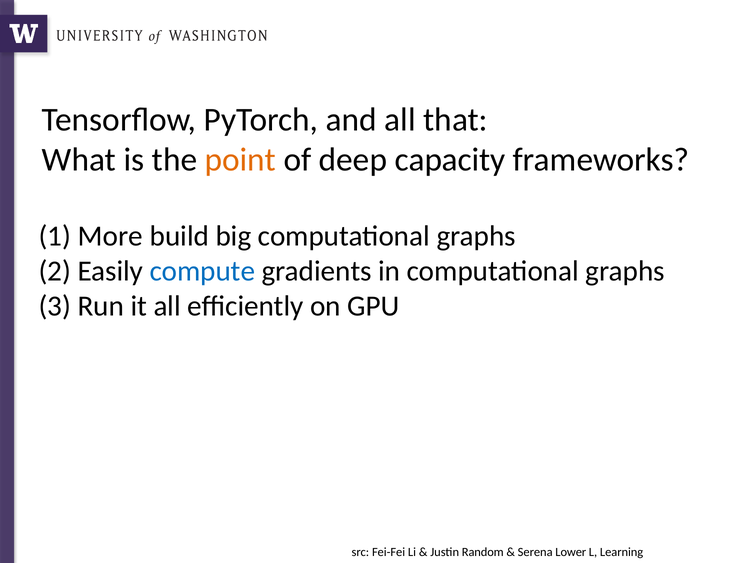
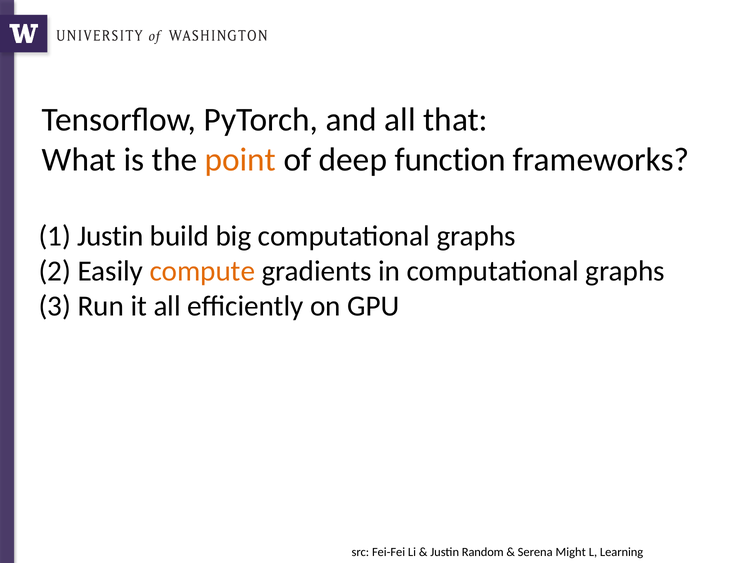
capacity: capacity -> function (450, 160)
More: More -> Justin (110, 236)
compute colour: blue -> orange (202, 271)
Lower: Lower -> Might (571, 553)
